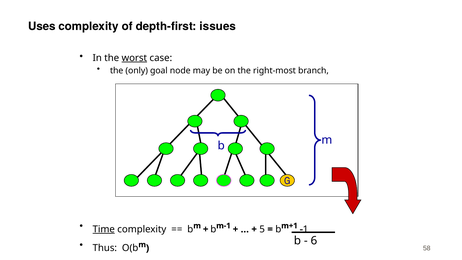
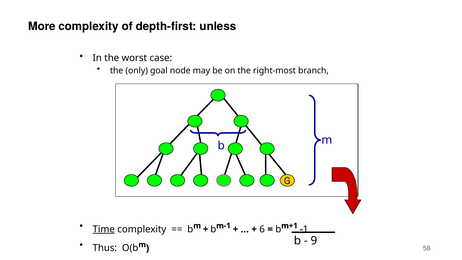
Uses: Uses -> More (42, 26)
issues: issues -> unless (218, 26)
worst underline: present -> none (134, 58)
5: 5 -> 6 (262, 229)
6: 6 -> 9 (314, 241)
